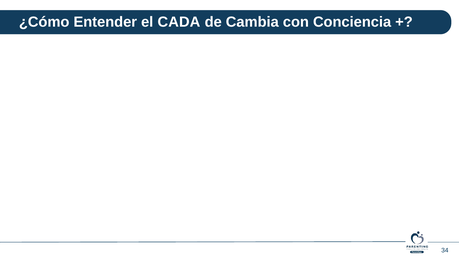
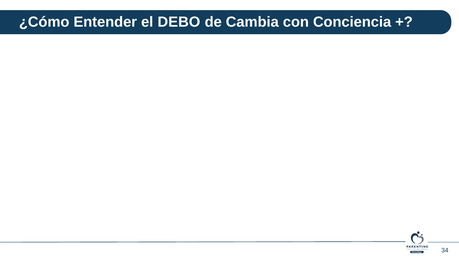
CADA: CADA -> DEBO (179, 22)
